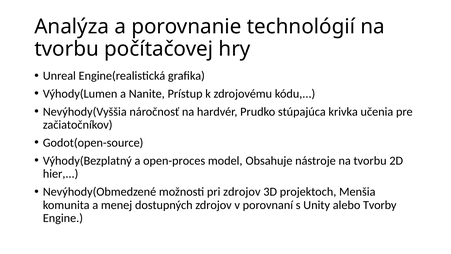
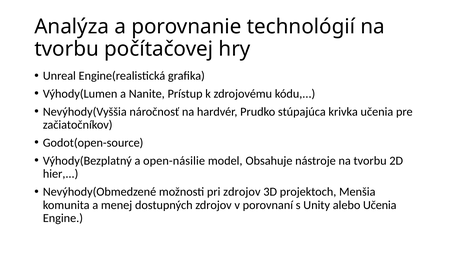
open-proces: open-proces -> open-násilie (174, 160)
alebo Tvorby: Tvorby -> Učenia (380, 205)
